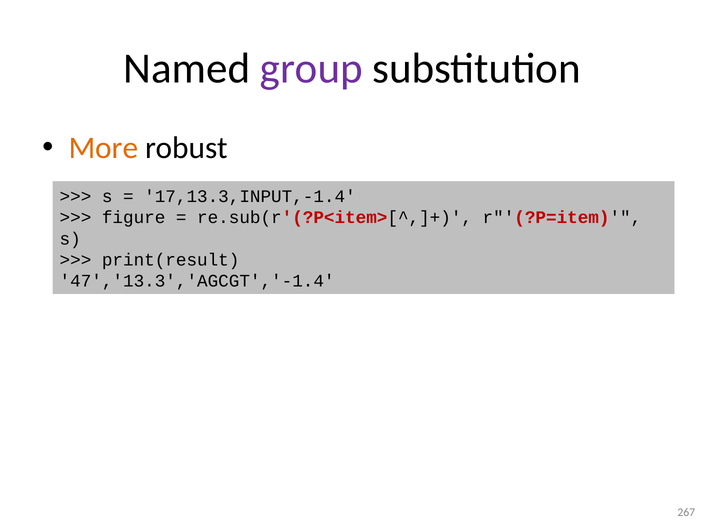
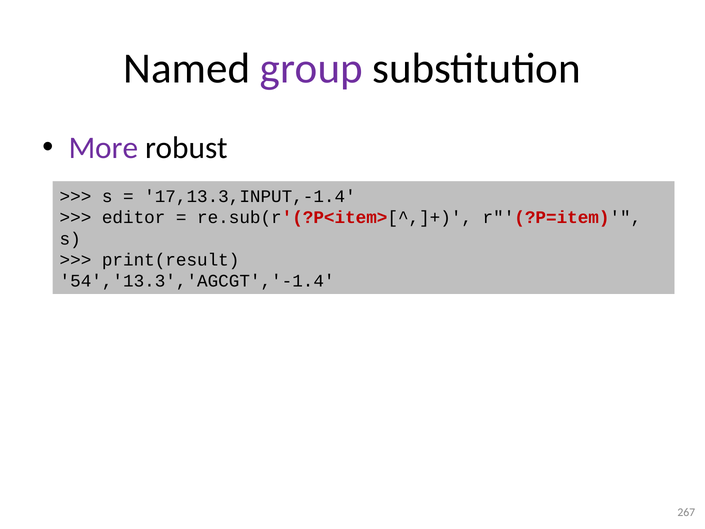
More colour: orange -> purple (103, 148)
figure: figure -> editor (134, 218)
47','13.3','AGCGT','-1.4: 47','13.3','AGCGT','-1.4 -> 54','13.3','AGCGT','-1.4 (197, 281)
